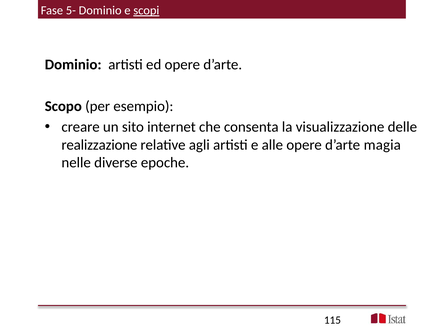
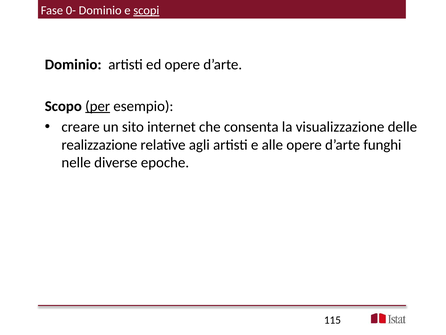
5-: 5- -> 0- (71, 11)
per underline: none -> present (98, 106)
magia: magia -> funghi (382, 145)
